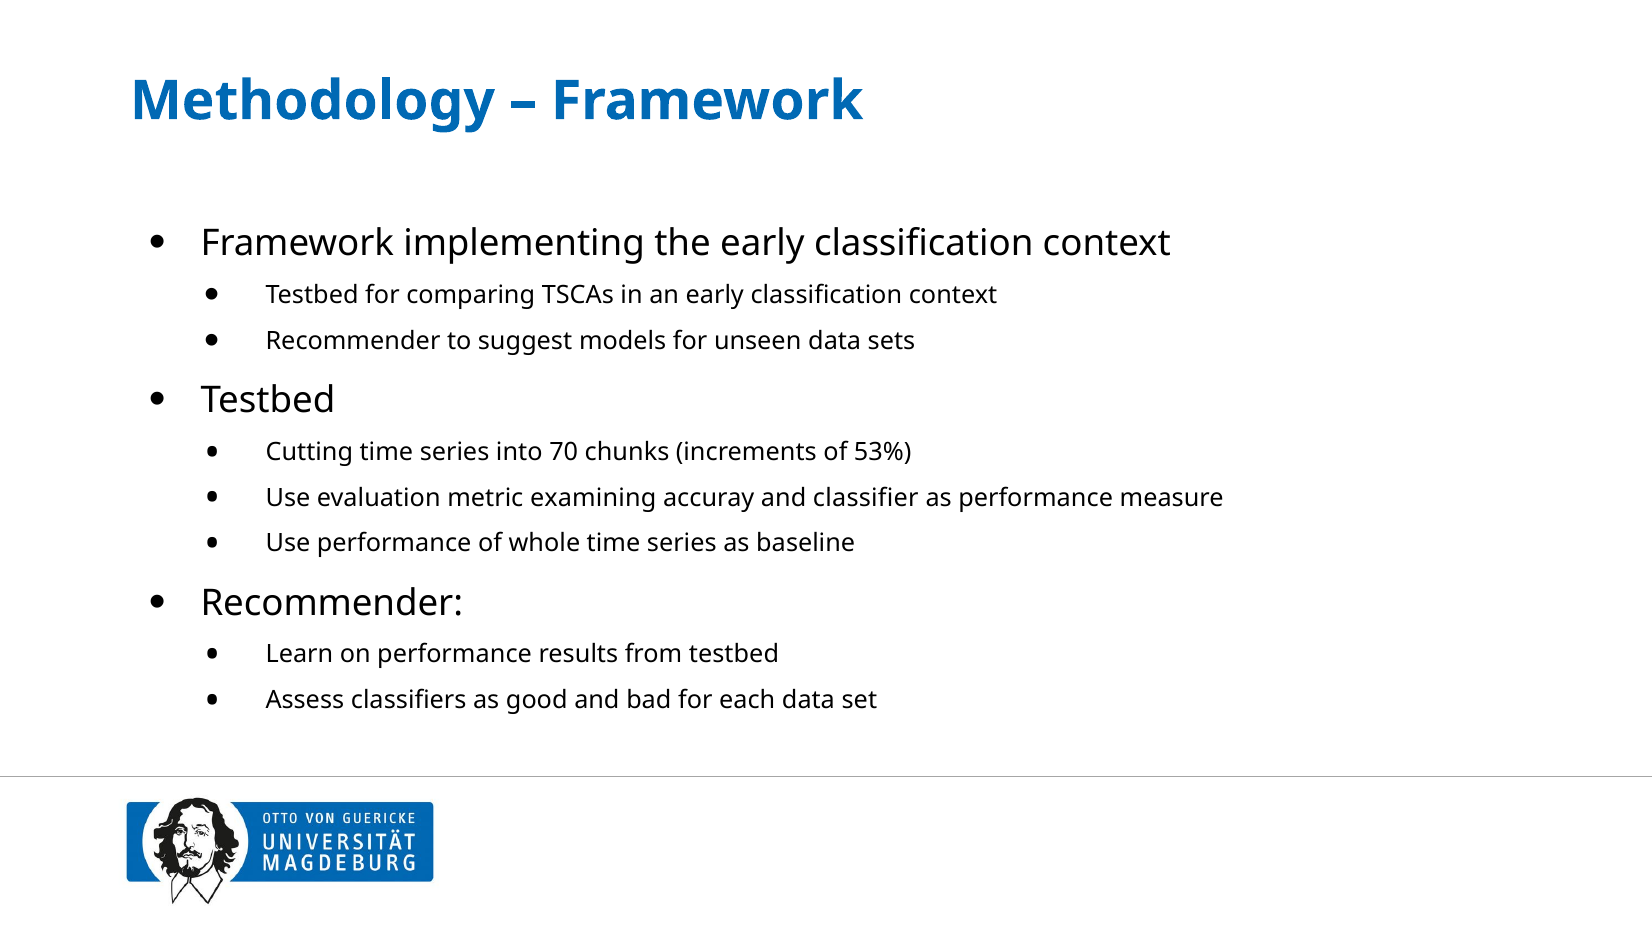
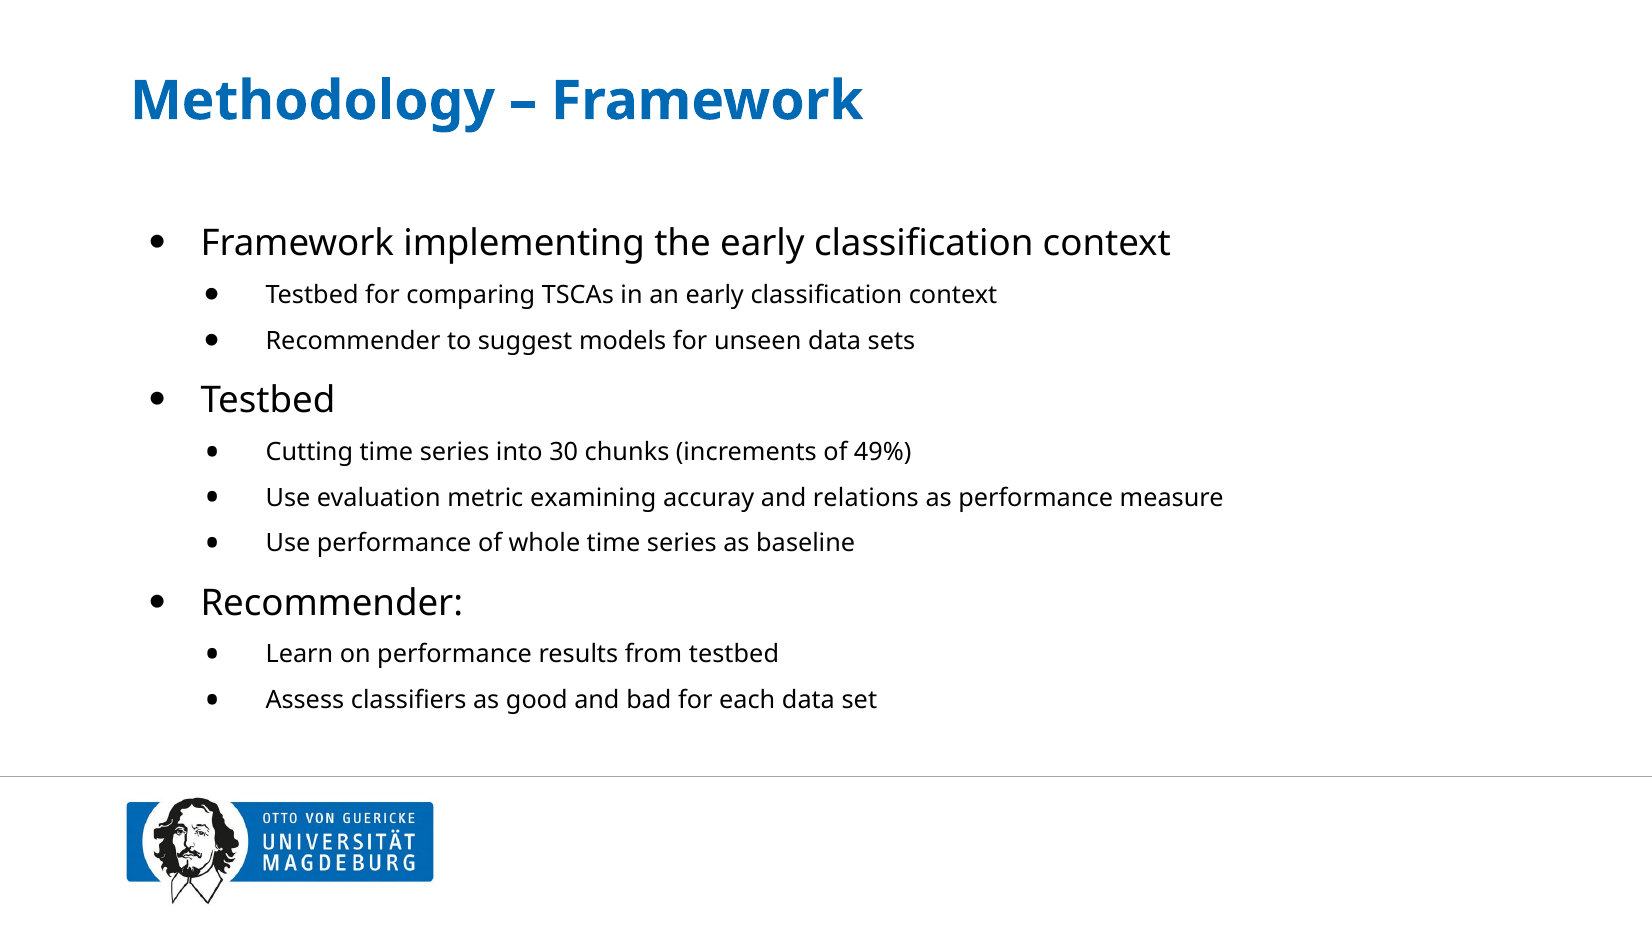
70: 70 -> 30 (564, 452)
53%: 53% -> 49% (883, 452)
classifier: classifier -> relations (866, 498)
